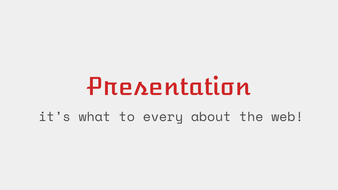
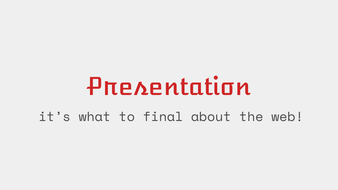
every: every -> final (163, 117)
